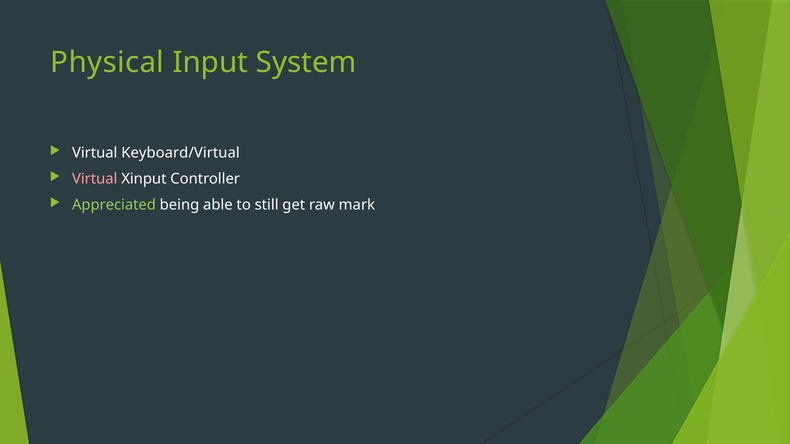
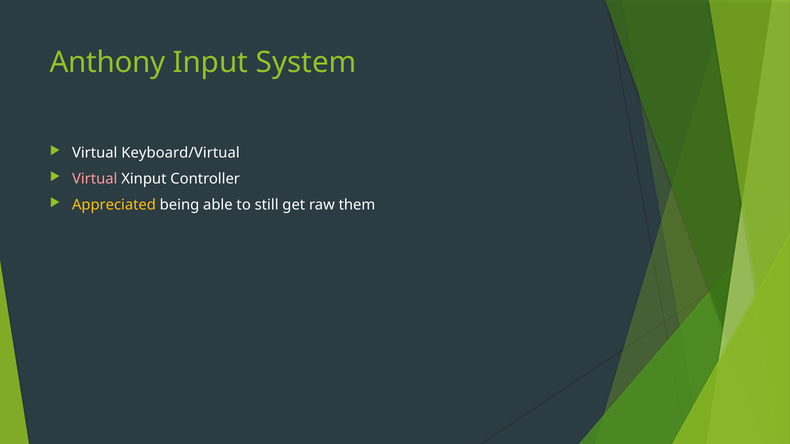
Physical: Physical -> Anthony (108, 62)
Appreciated colour: light green -> yellow (114, 205)
mark: mark -> them (357, 205)
